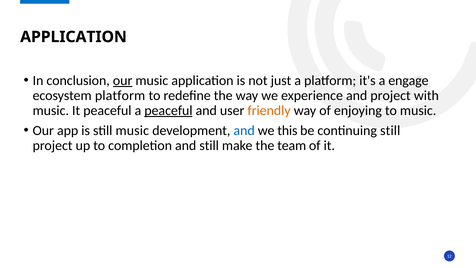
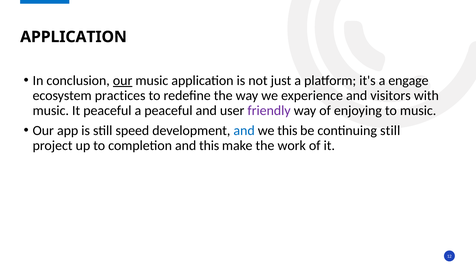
ecosystem platform: platform -> practices (120, 95)
and project: project -> visitors (391, 95)
peaceful underline: present -> none (168, 110)
friendly colour: orange -> purple (269, 110)
still music: music -> speed (132, 130)
and still: still -> this (209, 145)
team: team -> work (292, 145)
